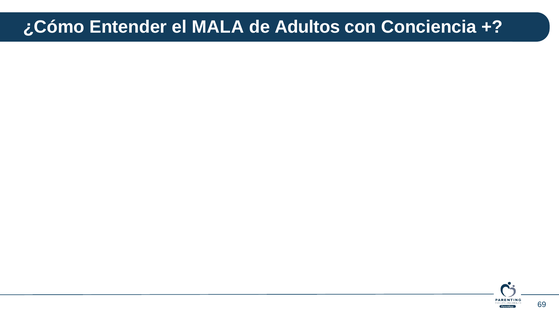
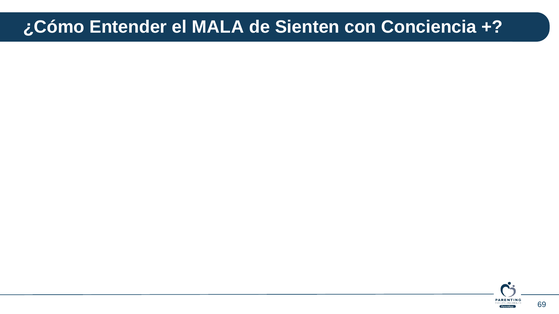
Adultos: Adultos -> Sienten (307, 27)
